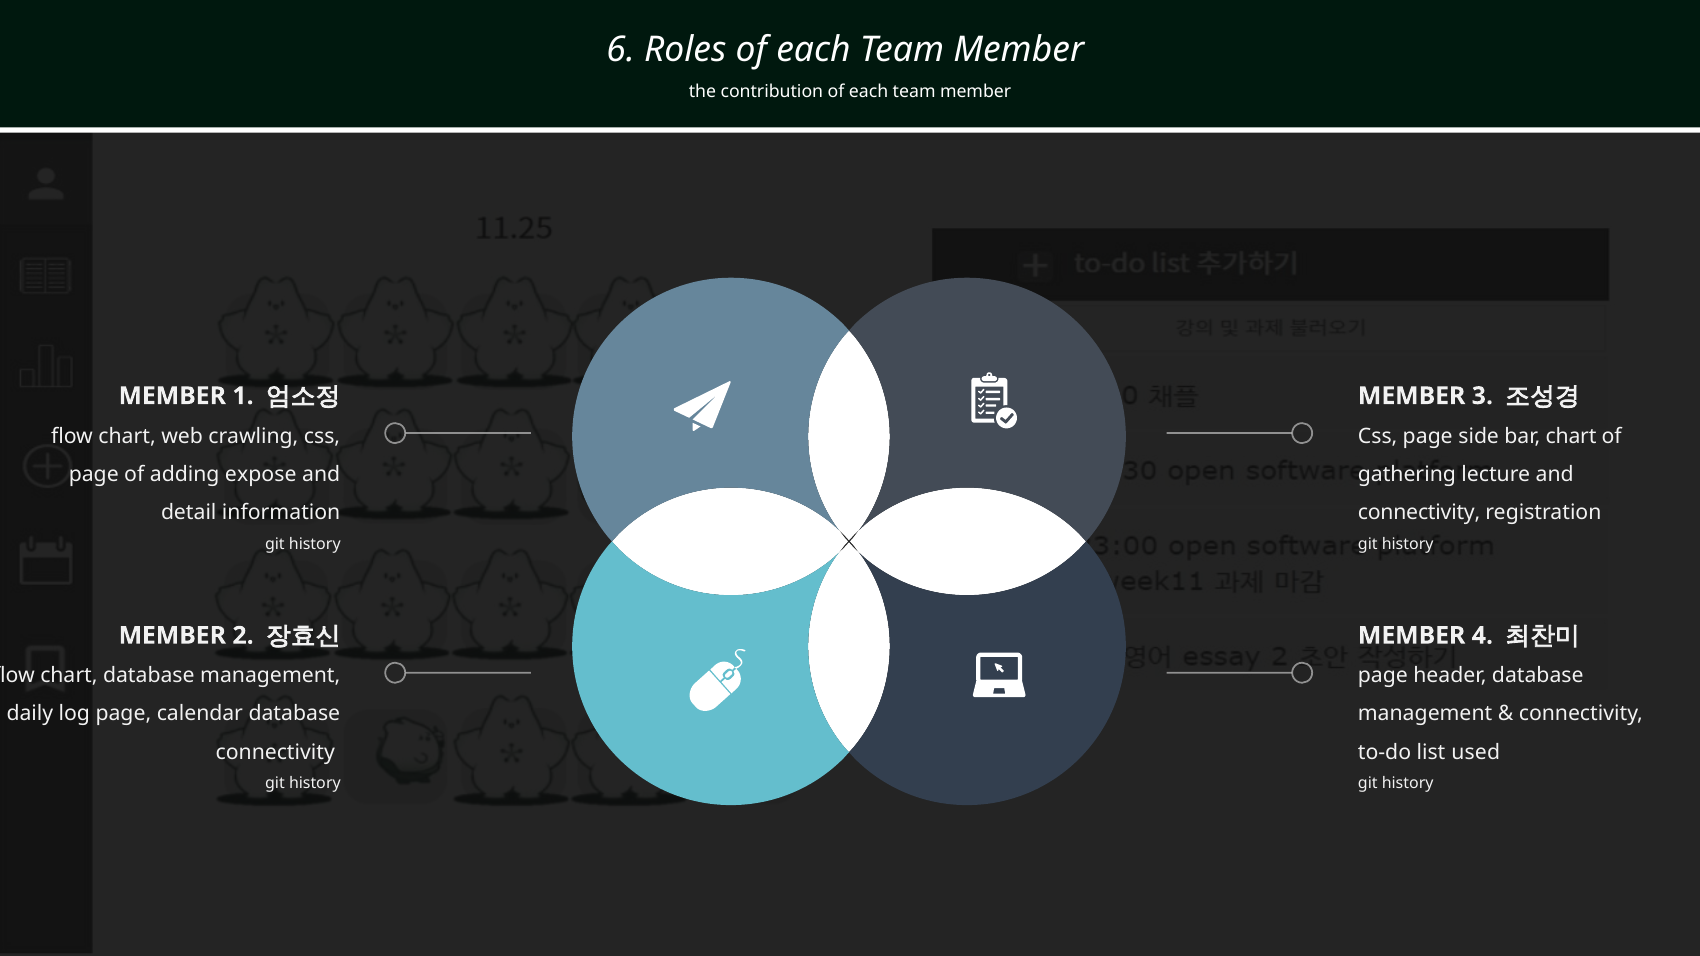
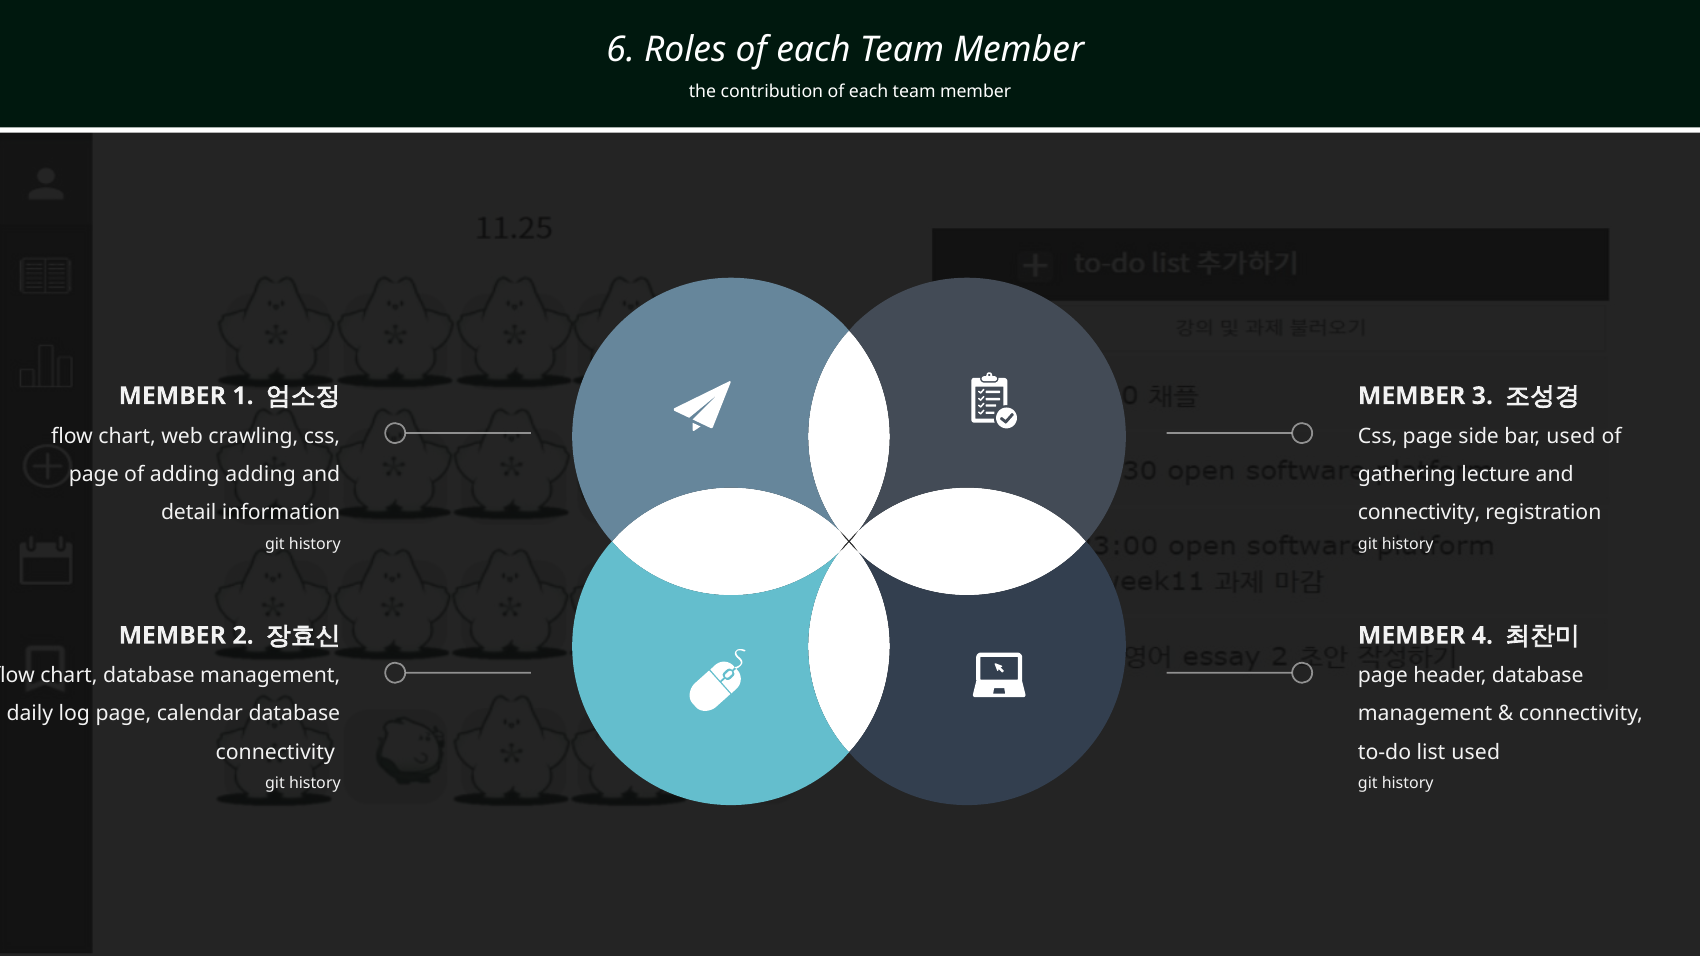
bar chart: chart -> used (1571, 436)
adding expose: expose -> adding (261, 474)
